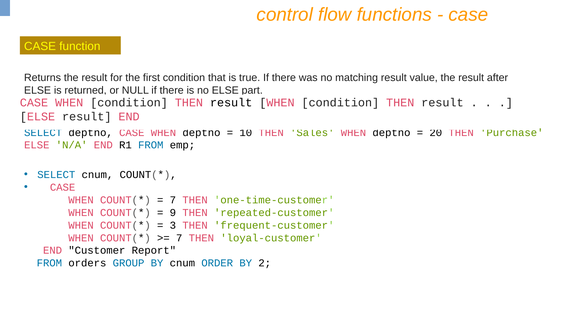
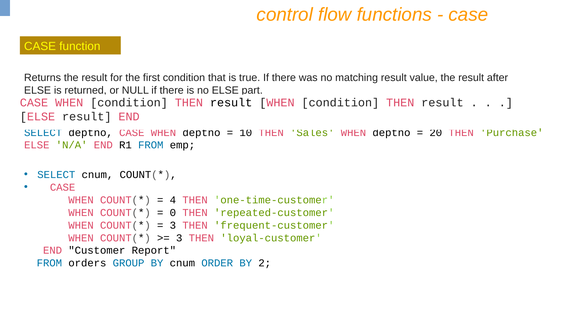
7: 7 -> 4 (173, 200)
9: 9 -> 0 (173, 213)
7: 7 -> 3 (179, 238)
